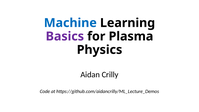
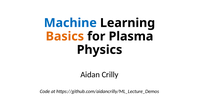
Basics colour: purple -> orange (65, 36)
